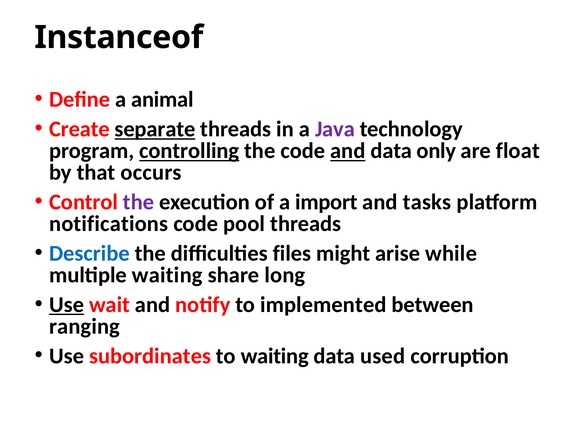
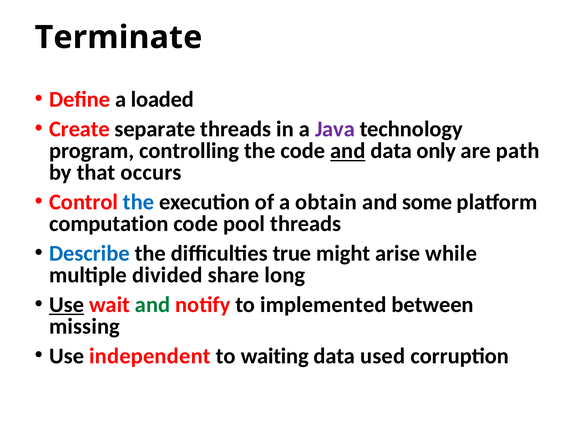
Instanceof: Instanceof -> Terminate (119, 37)
animal: animal -> loaded (162, 99)
separate underline: present -> none (155, 129)
controlling underline: present -> none (189, 151)
float: float -> path (518, 151)
the colour: purple -> blue (139, 202)
import: import -> obtain (326, 202)
tasks: tasks -> some (427, 202)
notifications: notifications -> computation (109, 223)
files: files -> true (292, 253)
multiple waiting: waiting -> divided (167, 275)
and colour: black -> green (153, 304)
ranging: ranging -> missing (85, 326)
subordinates: subordinates -> independent (150, 356)
